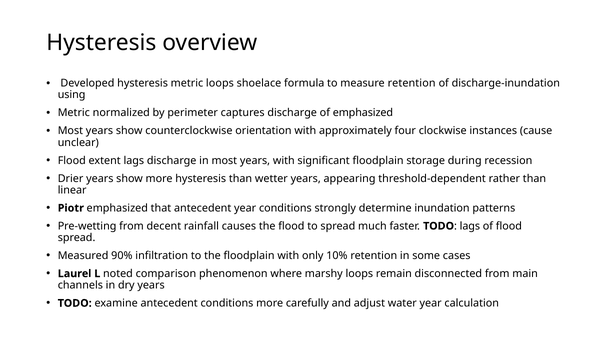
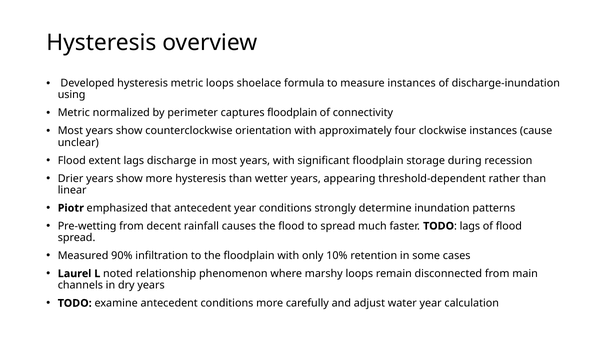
measure retention: retention -> instances (412, 83)
captures discharge: discharge -> floodplain (292, 113)
of emphasized: emphasized -> connectivity (363, 113)
comparison: comparison -> relationship (166, 274)
